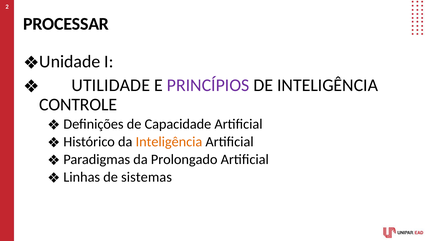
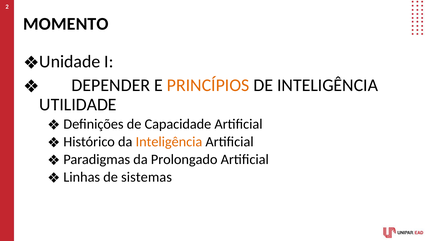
PROCESSAR: PROCESSAR -> MOMENTO (66, 24)
UTILIDADE: UTILIDADE -> DEPENDER (111, 85)
PRINCÍPIOS colour: purple -> orange (208, 85)
CONTROLE: CONTROLE -> UTILIDADE (78, 105)
